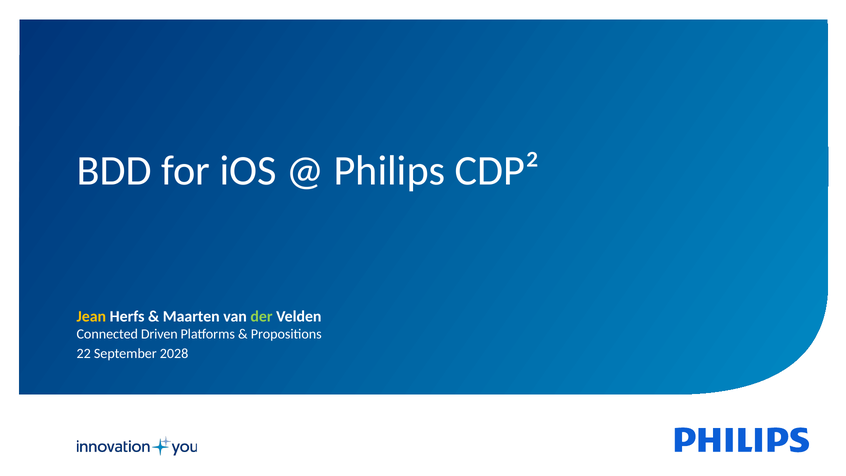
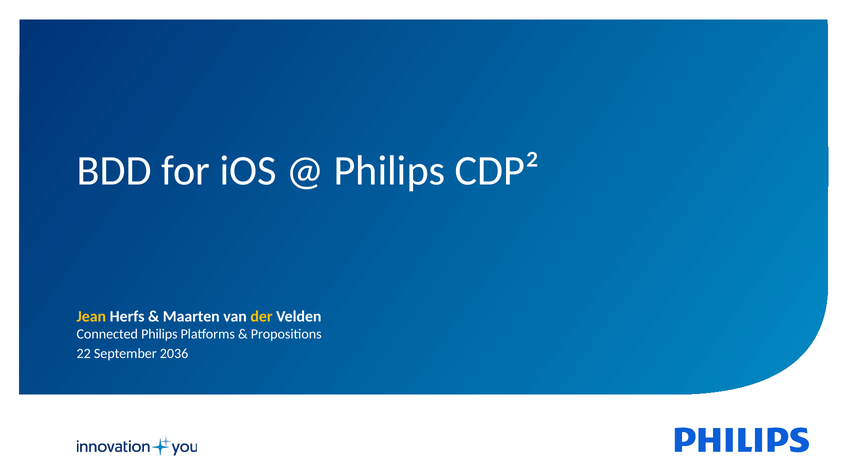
der colour: light green -> yellow (262, 317)
Connected Driven: Driven -> Philips (159, 334)
2028: 2028 -> 2036 (174, 353)
